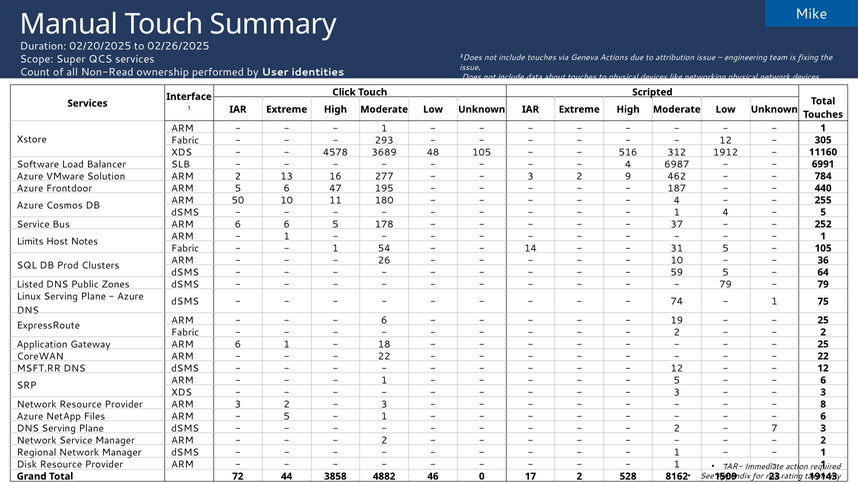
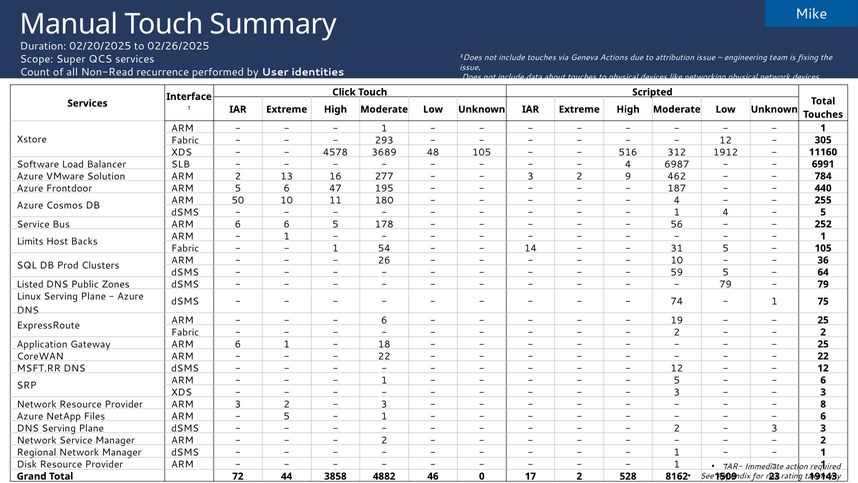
ownership: ownership -> recurrence (163, 72)
37: 37 -> 56 (677, 224)
Notes: Notes -> Backs (84, 241)
7: 7 -> 3 (774, 428)
